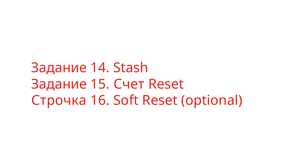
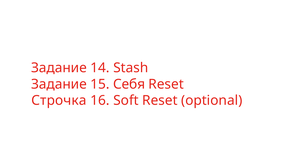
Счет: Счет -> Себя (129, 84)
